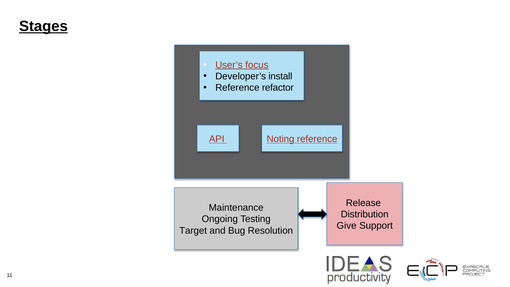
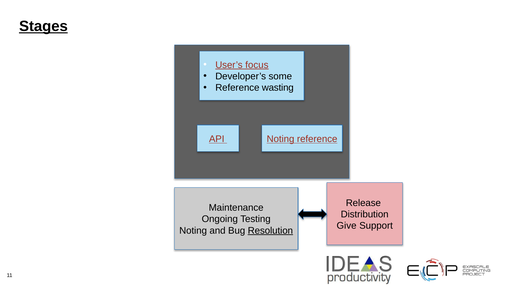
install: install -> some (280, 76)
refactor: refactor -> wasting (278, 88)
Target: Target -> Noting (193, 231)
Resolution underline: none -> present (270, 231)
